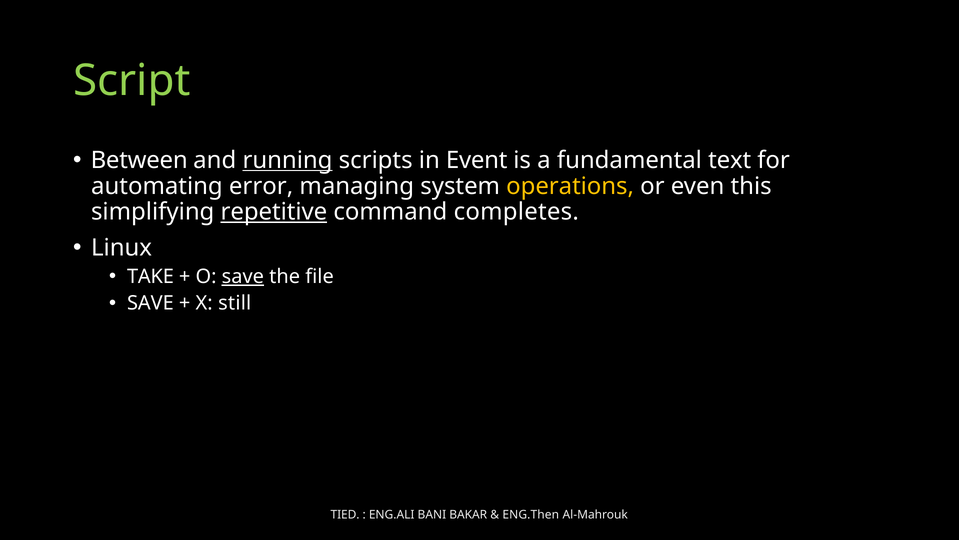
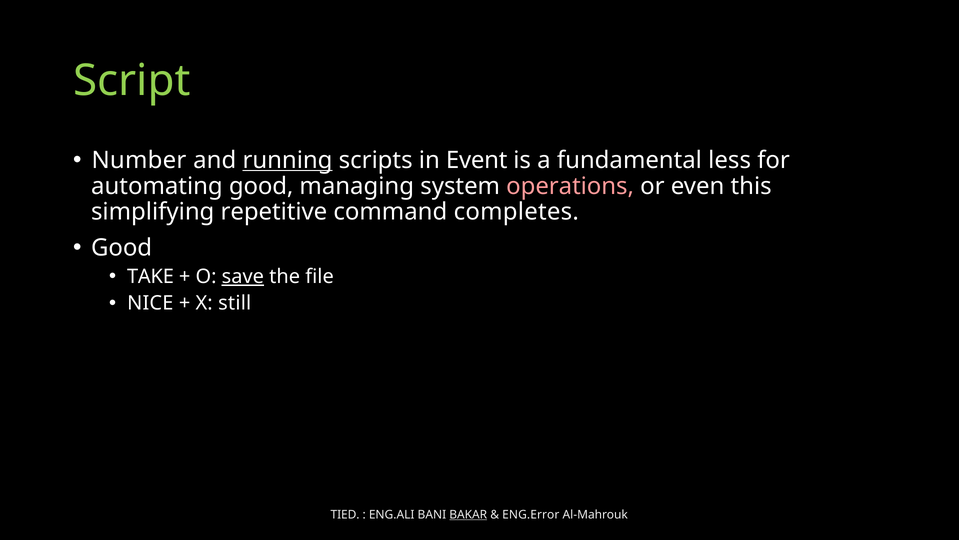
Between: Between -> Number (139, 160)
text: text -> less (730, 160)
automating error: error -> good (261, 186)
operations colour: yellow -> pink (570, 186)
repetitive underline: present -> none (274, 212)
Linux: Linux -> Good (122, 248)
SAVE: SAVE -> NICE (150, 303)
BAKAR underline: none -> present (468, 514)
ENG.Then: ENG.Then -> ENG.Error (531, 514)
